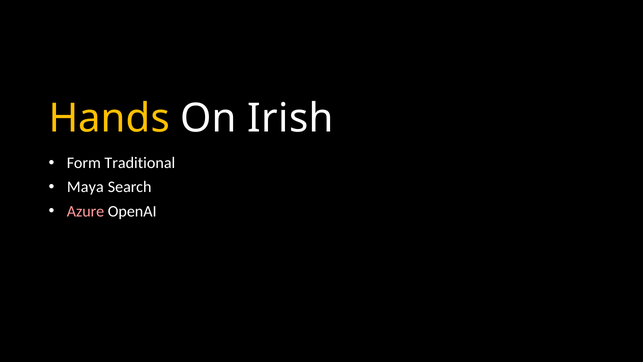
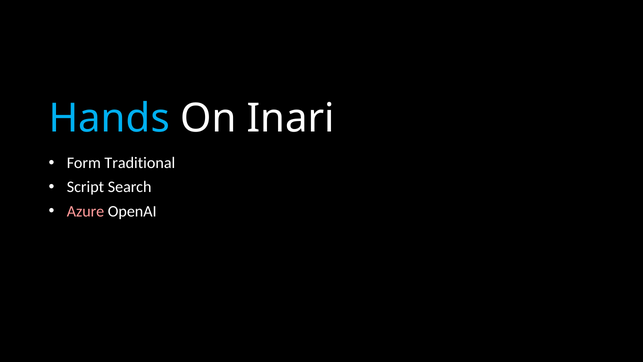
Hands colour: yellow -> light blue (109, 118)
Irish: Irish -> Inari (291, 118)
Maya: Maya -> Script (85, 187)
